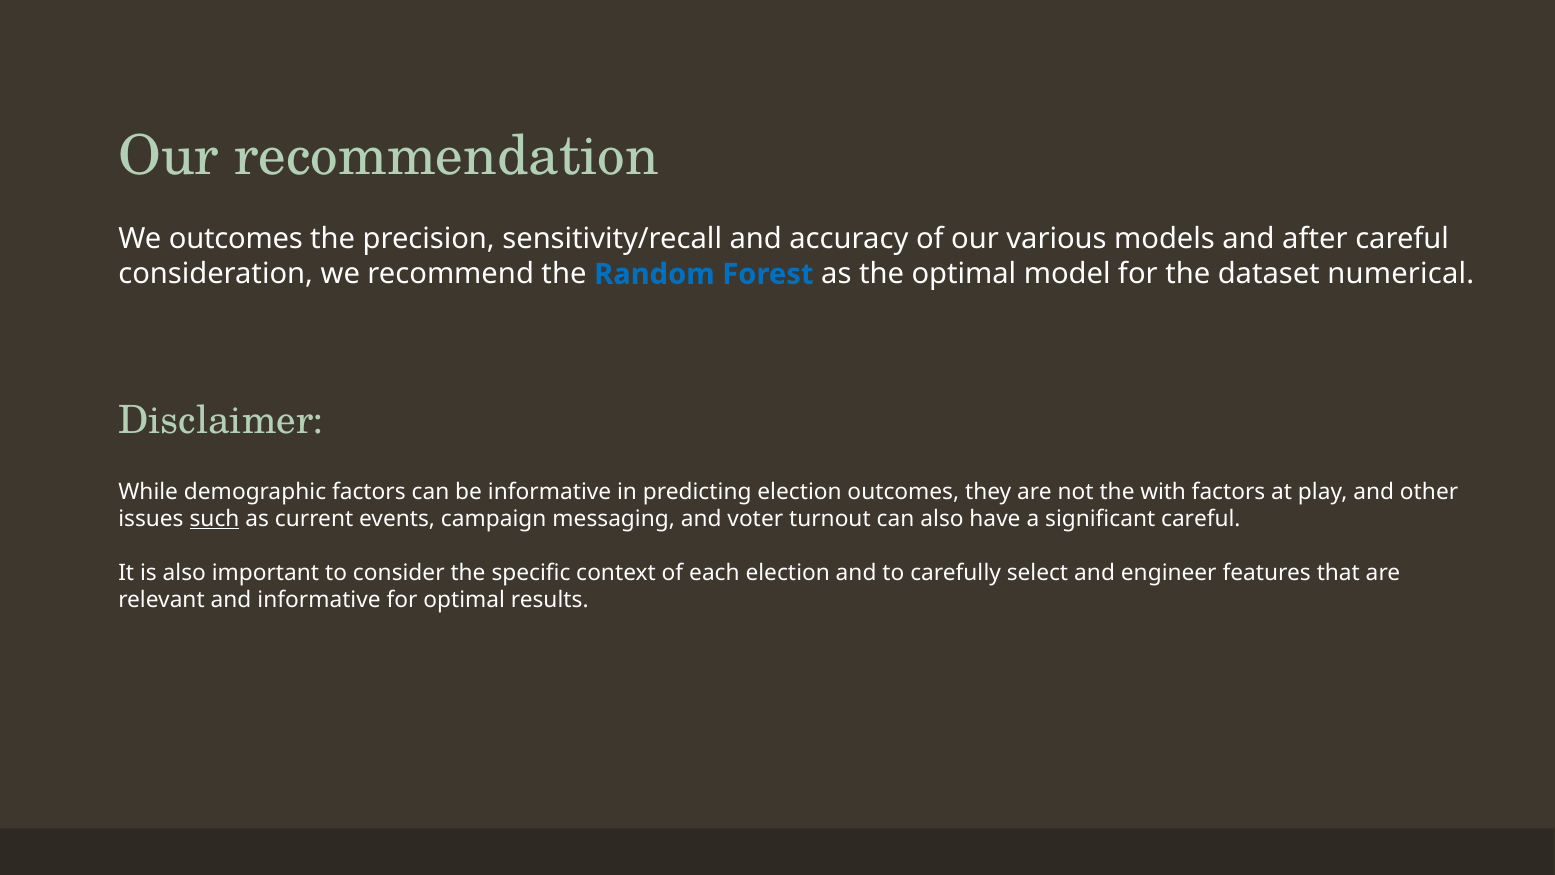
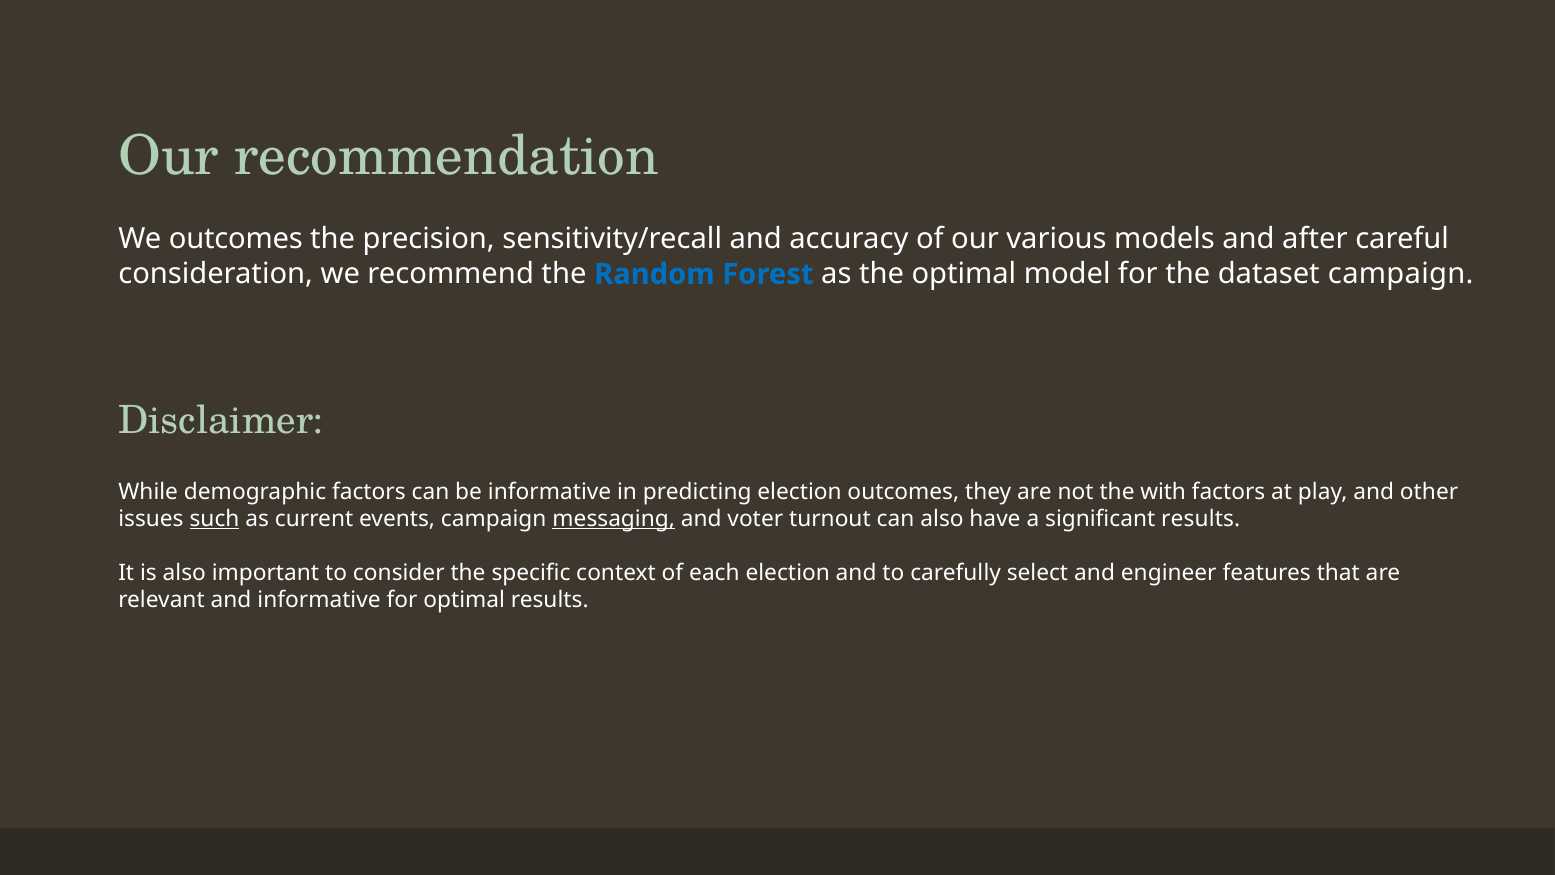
dataset numerical: numerical -> campaign (1401, 274)
messaging underline: none -> present (614, 519)
significant careful: careful -> results (1201, 519)
